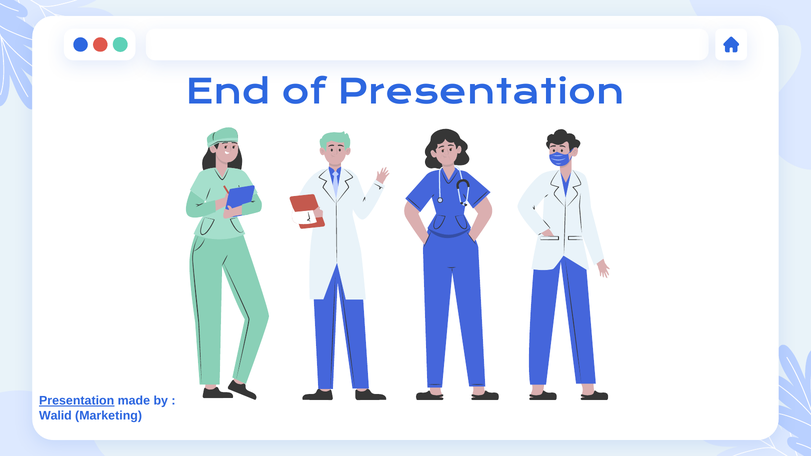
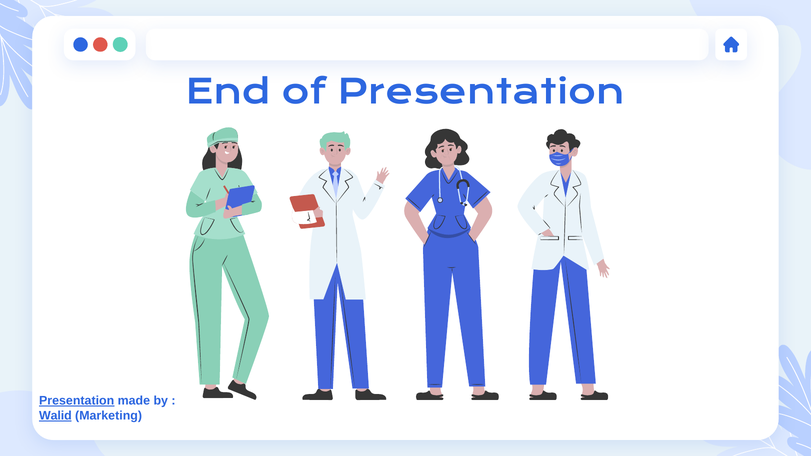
Walid underline: none -> present (55, 416)
